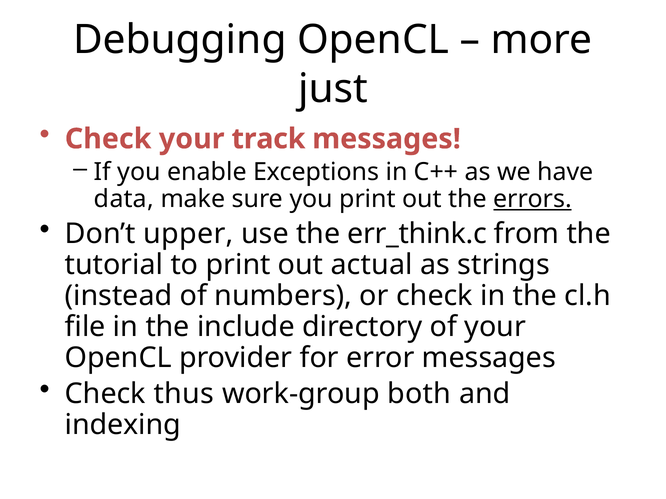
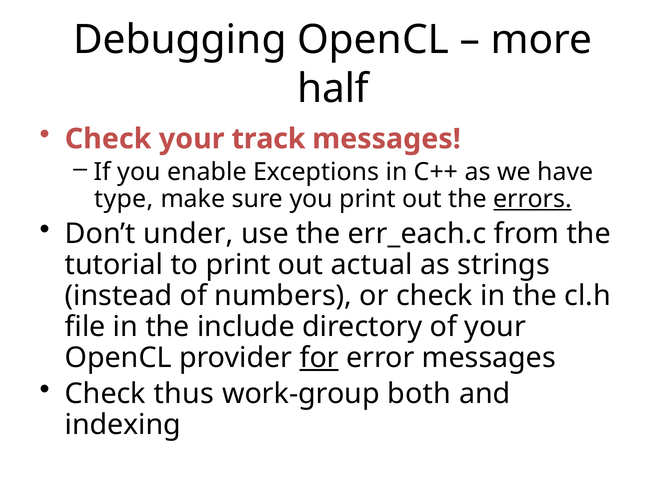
just: just -> half (333, 89)
data: data -> type (124, 199)
upper: upper -> under (188, 234)
err_think.c: err_think.c -> err_each.c (417, 234)
for underline: none -> present (319, 358)
